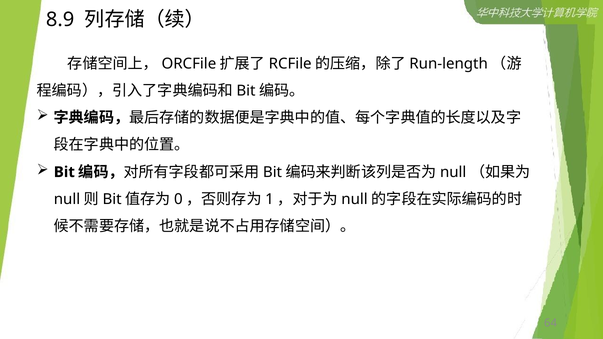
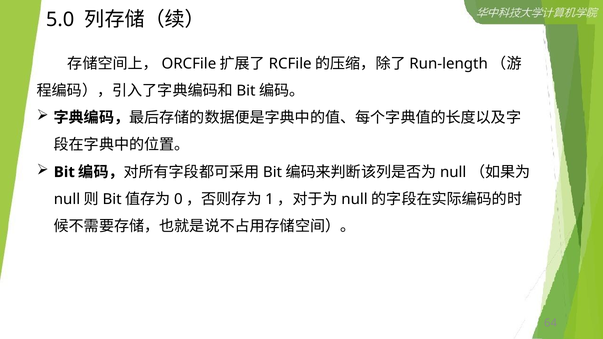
8.9: 8.9 -> 5.0 (60, 19)
